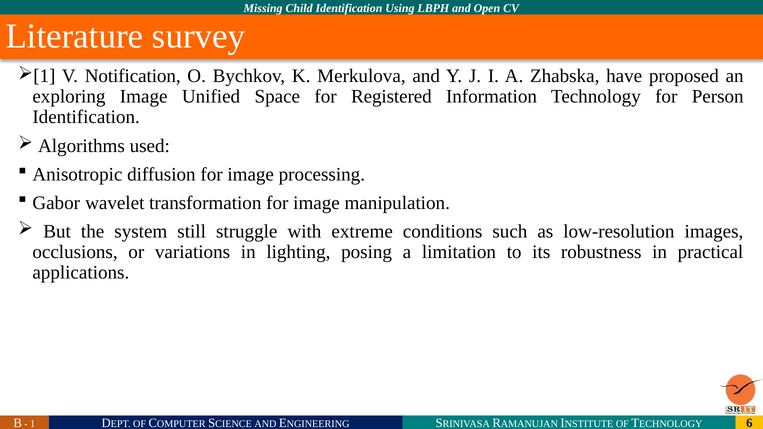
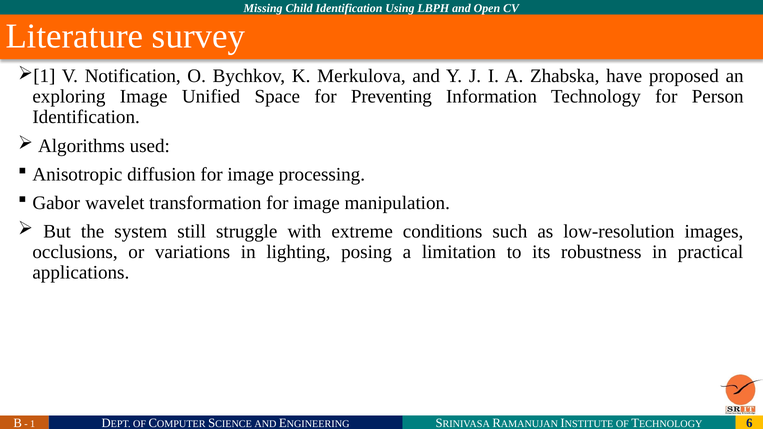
Registered: Registered -> Preventing (391, 97)
